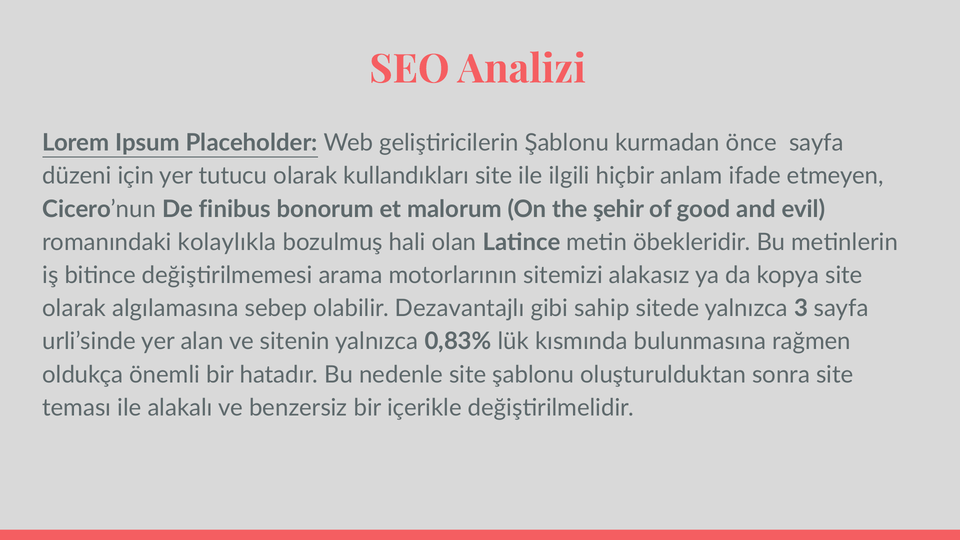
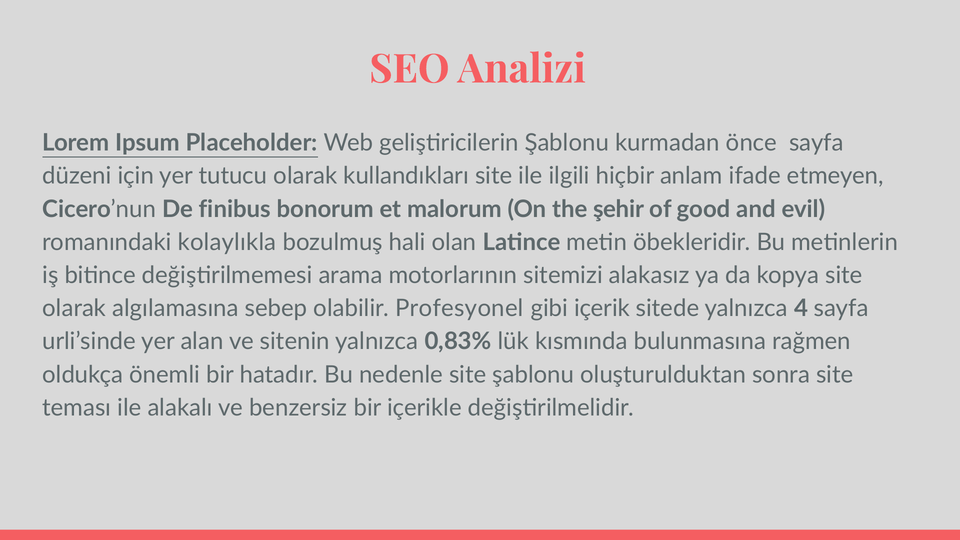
Dezavantajlı: Dezavantajlı -> Profesyonel (459, 308)
sahip: sahip -> içerik (602, 308)
3: 3 -> 4 (801, 308)
